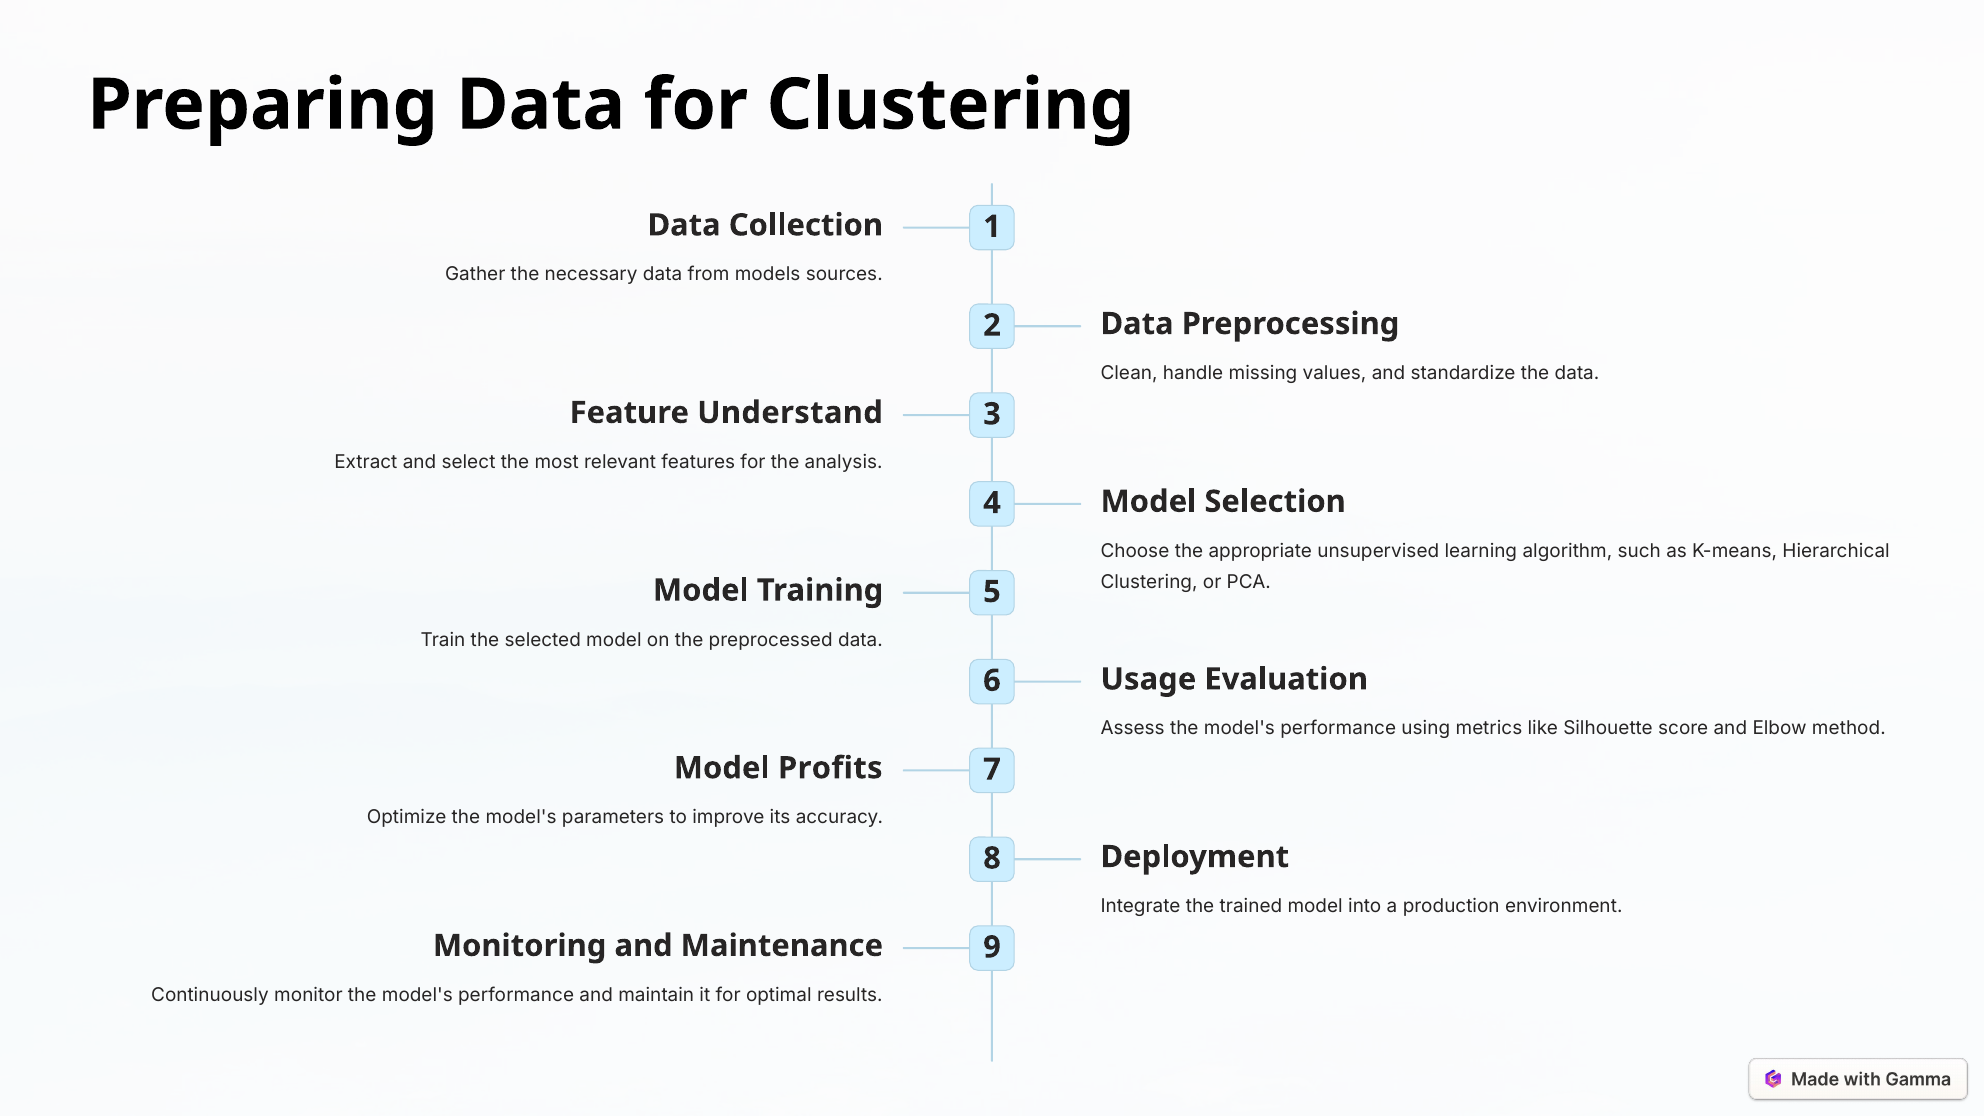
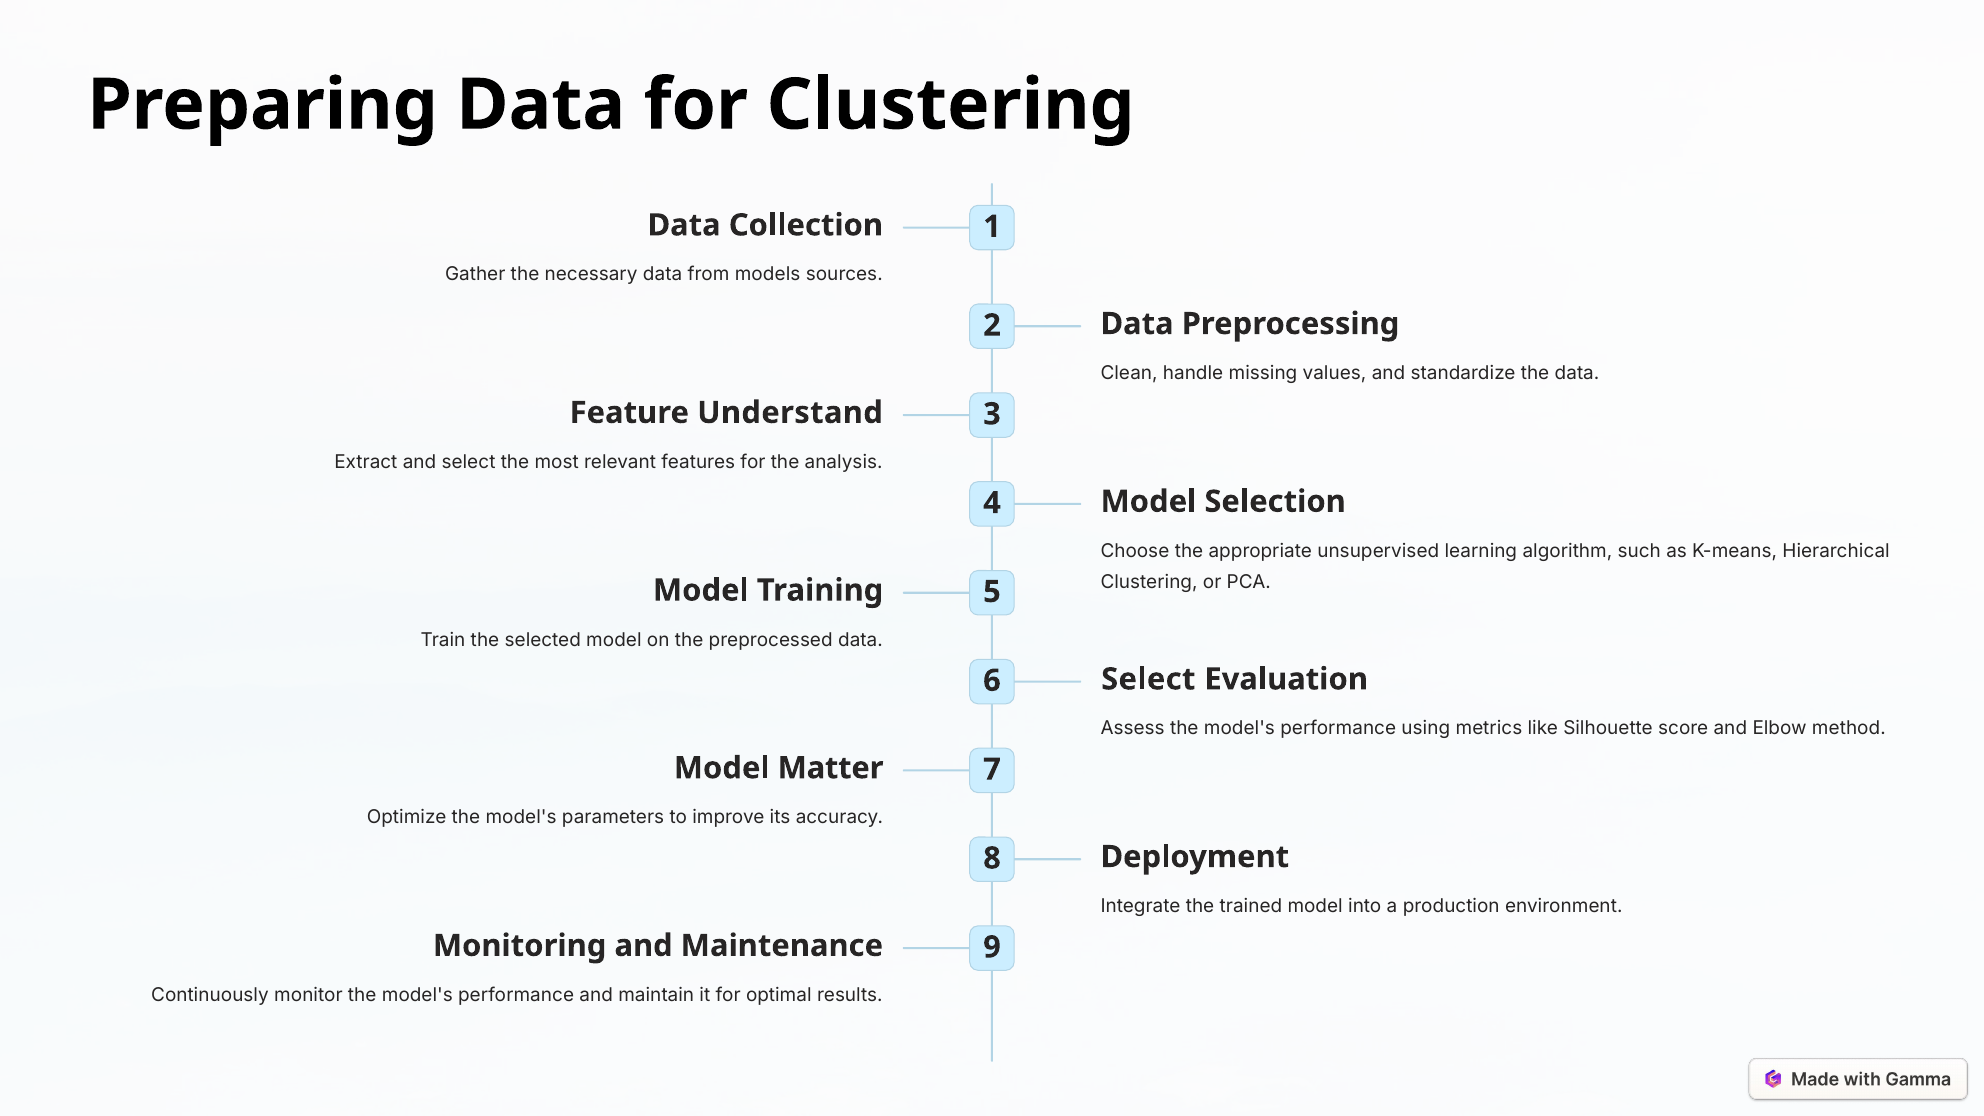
6 Usage: Usage -> Select (1148, 679)
Profits: Profits -> Matter (831, 768)
